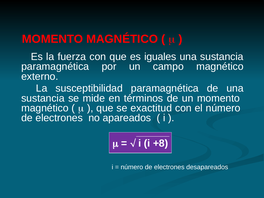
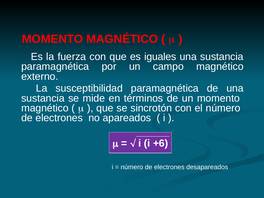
exactitud: exactitud -> sincrotón (151, 108)
+8: +8 -> +6 (161, 143)
